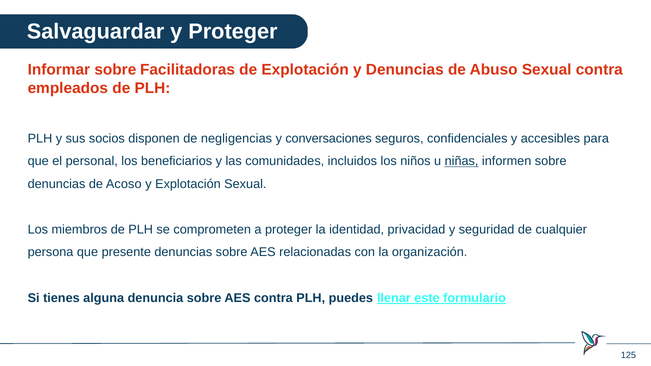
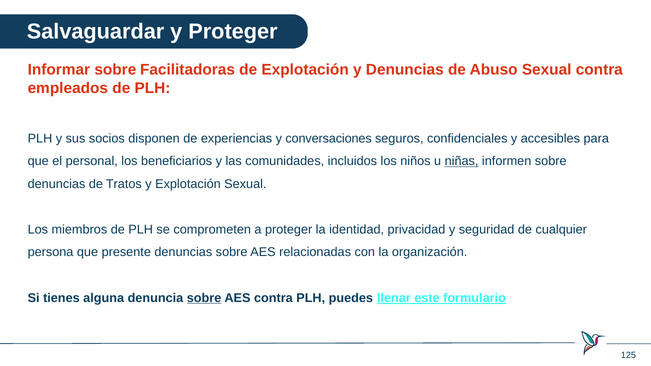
negligencias: negligencias -> experiencias (237, 139)
Acoso: Acoso -> Tratos (124, 184)
sobre underline: none -> present (204, 298)
